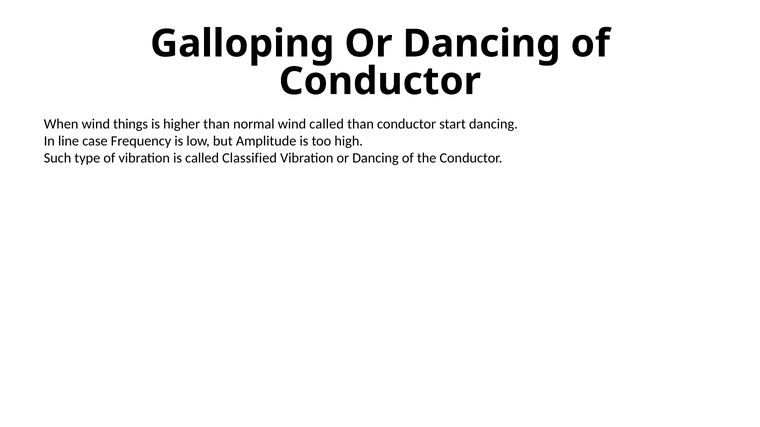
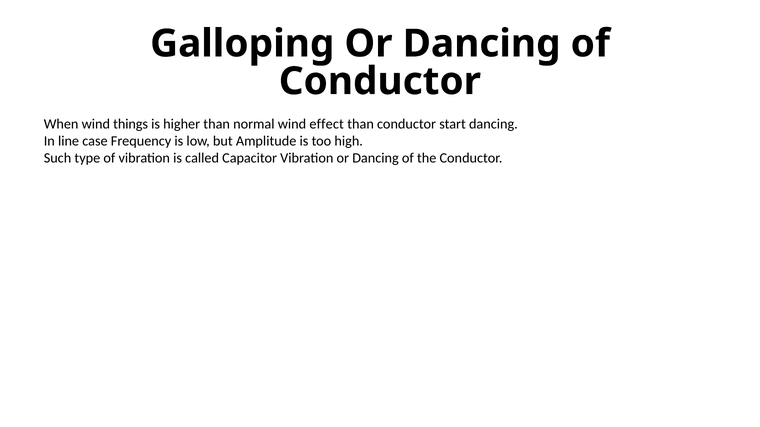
wind called: called -> effect (327, 124)
Classified: Classified -> Capacitor (250, 158)
